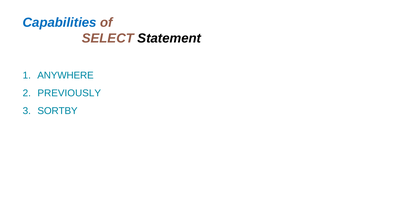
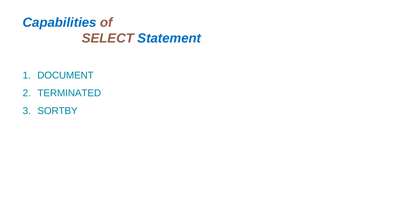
Statement colour: black -> blue (169, 38)
ANYWHERE: ANYWHERE -> DOCUMENT (65, 75)
PREVIOUSLY: PREVIOUSLY -> TERMINATED (69, 93)
